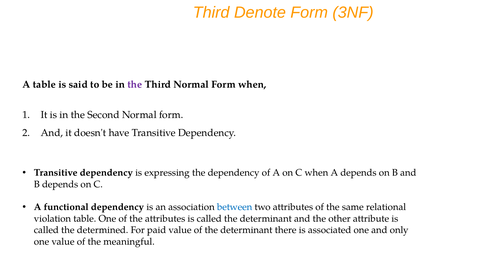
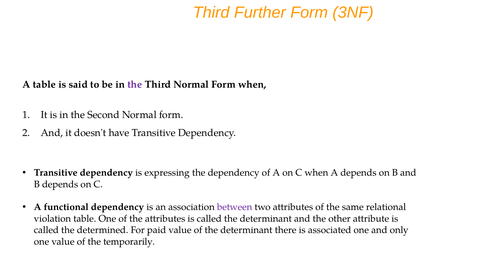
Denote: Denote -> Further (260, 13)
between colour: blue -> purple (235, 207)
meaningful: meaningful -> temporarily (129, 241)
